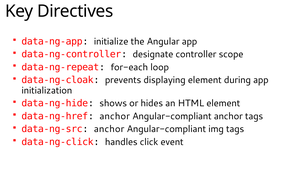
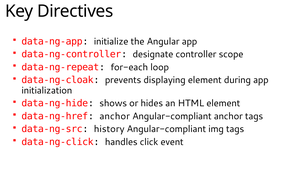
data-ng-src anchor: anchor -> history (109, 129)
